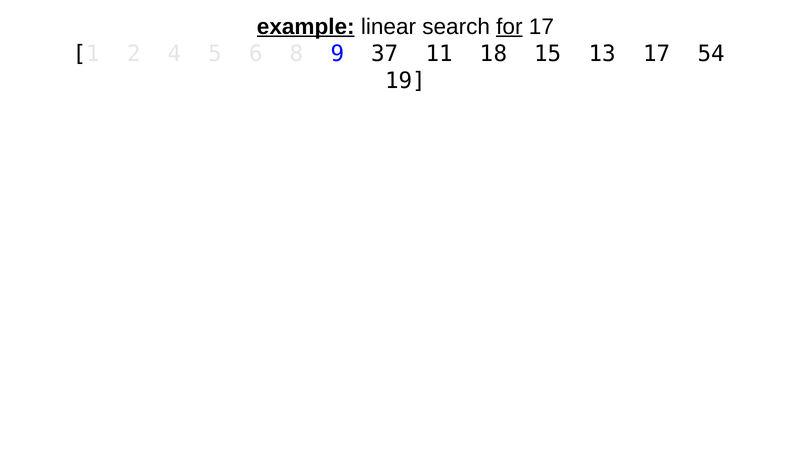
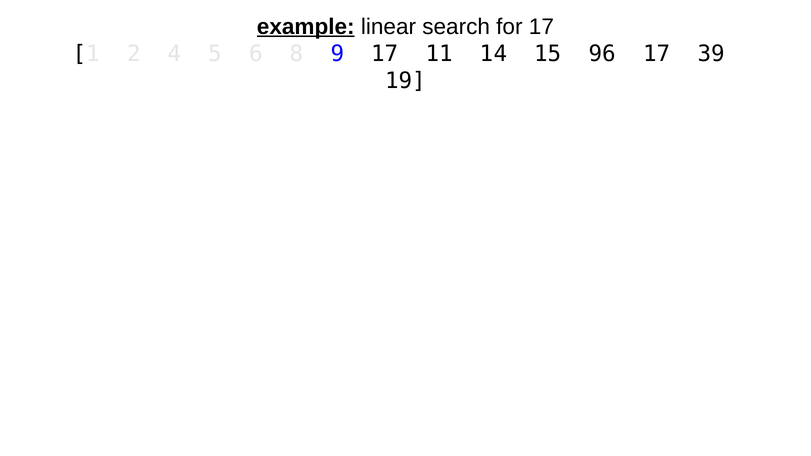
for underline: present -> none (509, 27)
9 37: 37 -> 17 (385, 54)
18: 18 -> 14 (494, 54)
13: 13 -> 96 (602, 54)
54: 54 -> 39 (711, 54)
